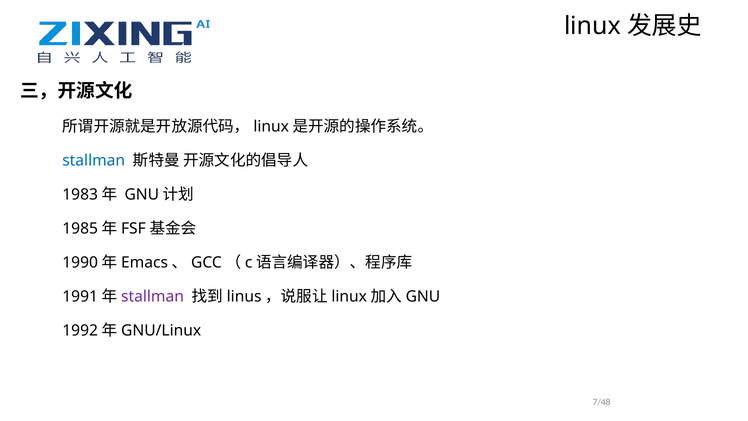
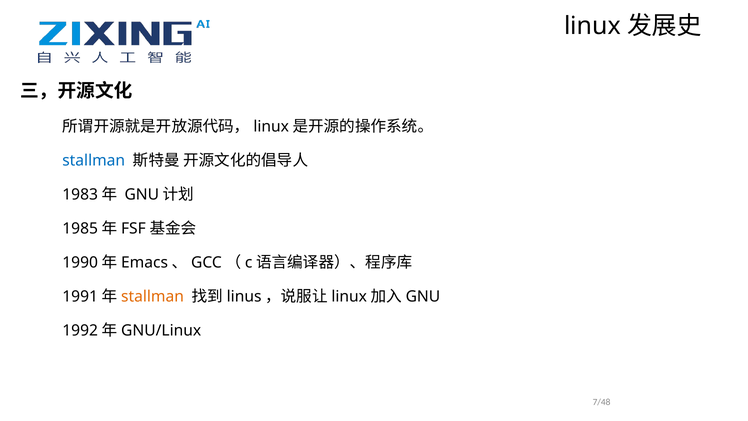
stallman colour: purple -> orange (152, 296)
